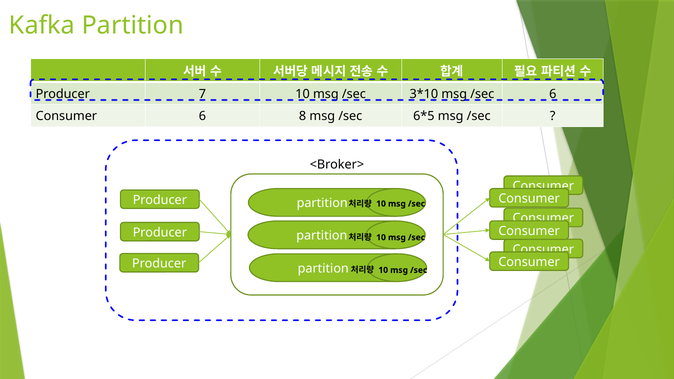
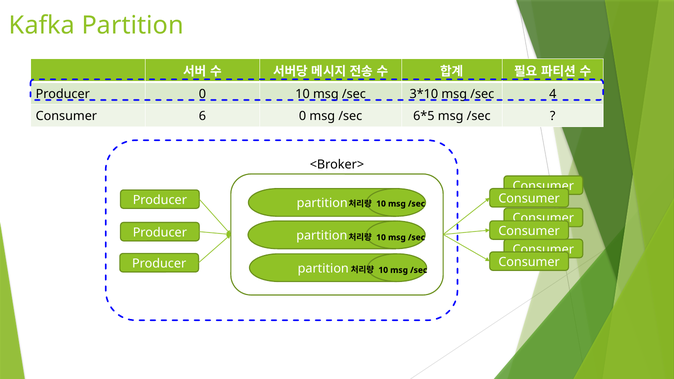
Producer 7: 7 -> 0 (202, 94)
/sec 6: 6 -> 4 (553, 94)
6 8: 8 -> 0 (303, 116)
